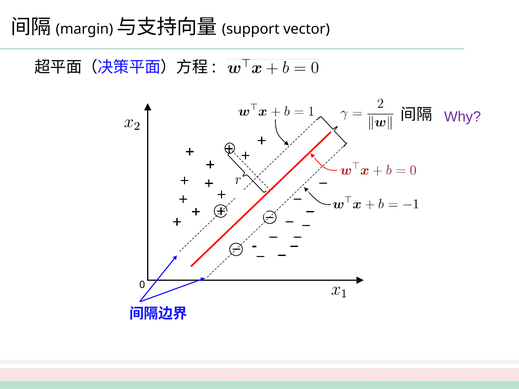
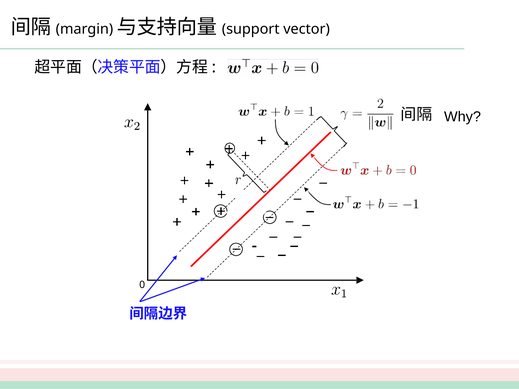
Why colour: purple -> black (463, 117)
